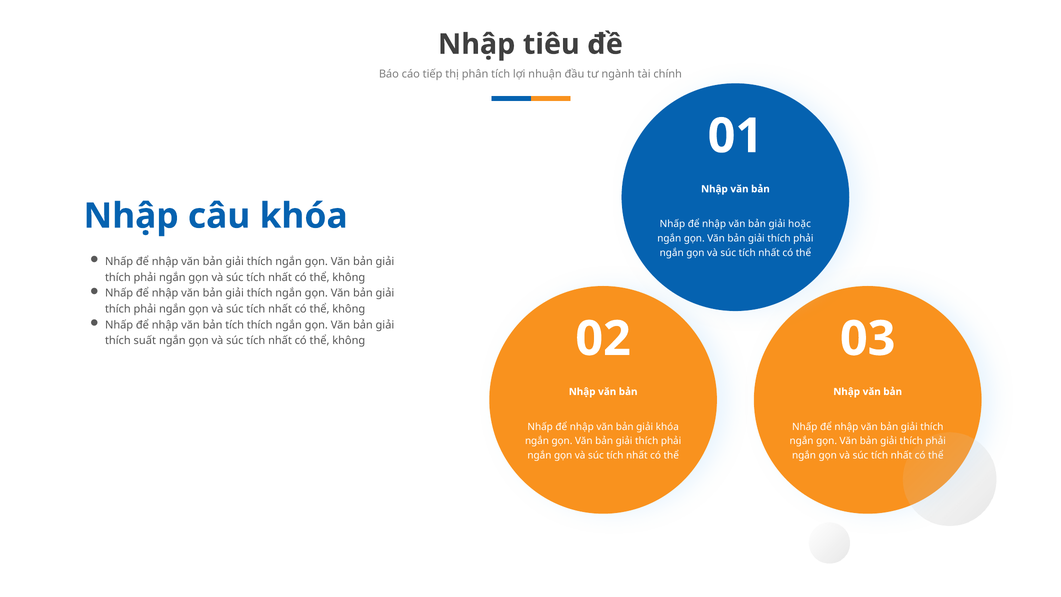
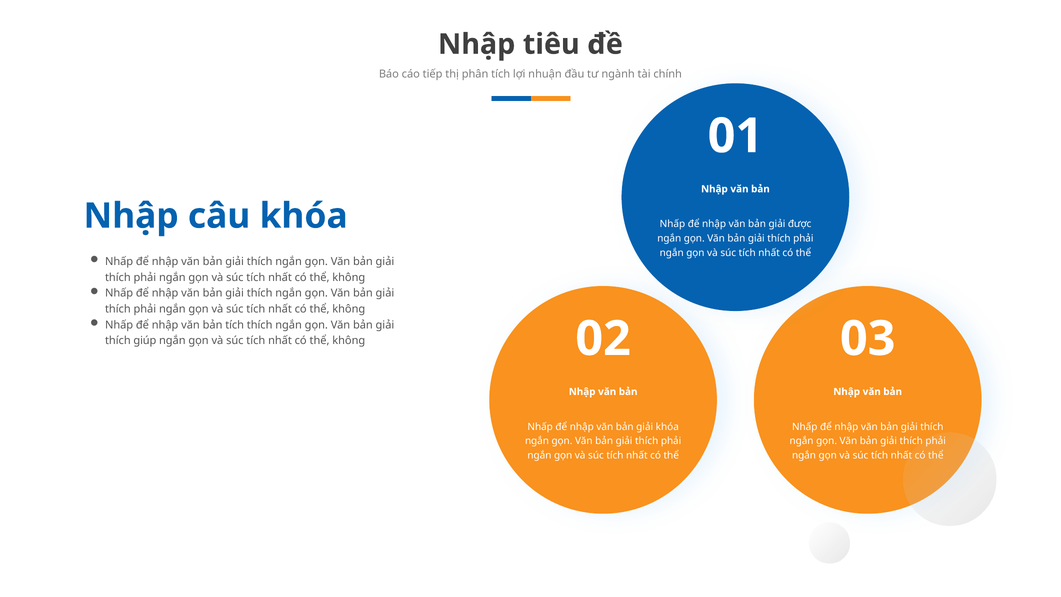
hoặc: hoặc -> được (800, 224)
suất: suất -> giúp (145, 341)
